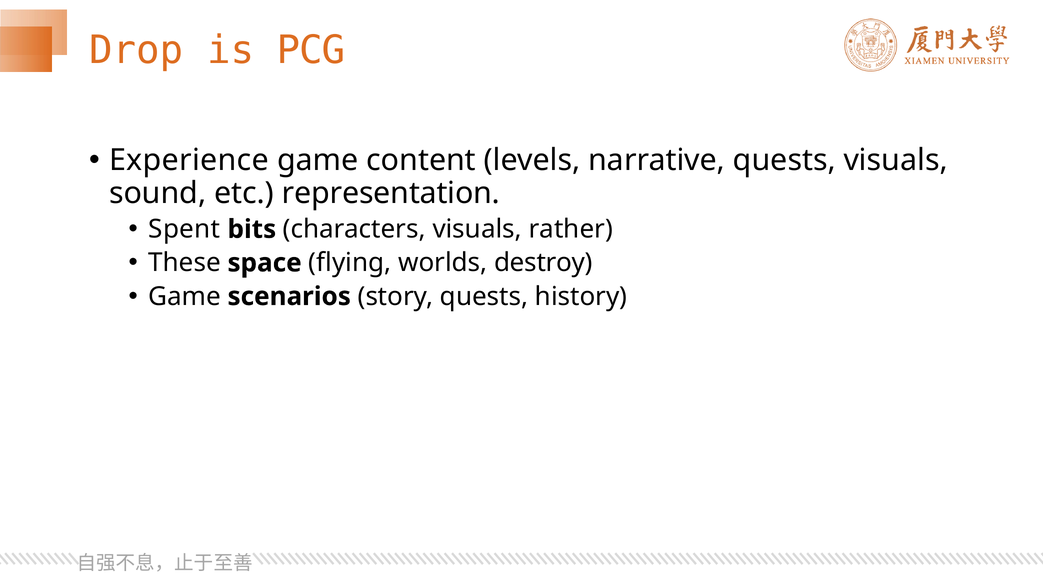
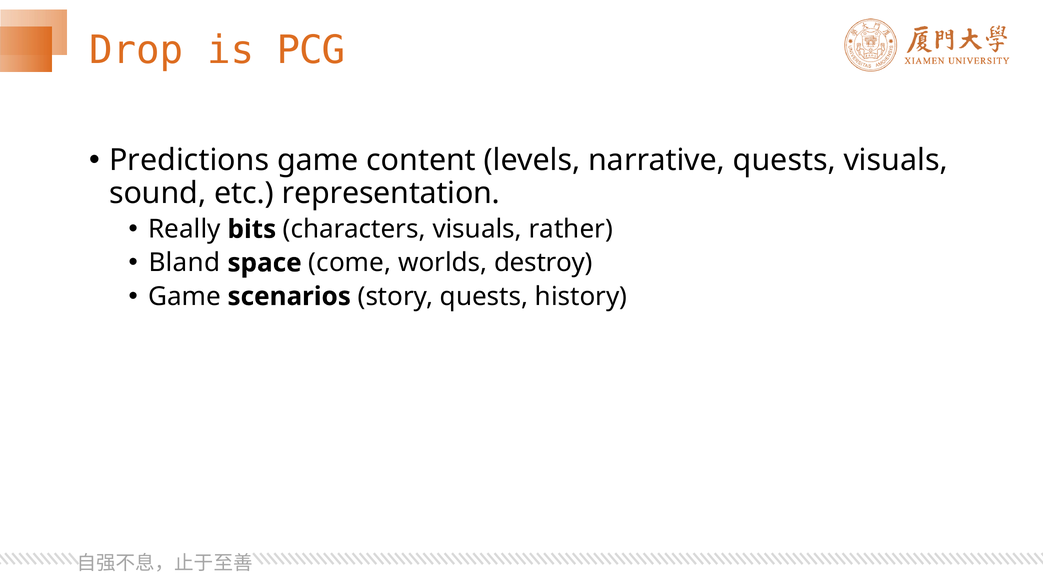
Experience: Experience -> Predictions (189, 160)
Spent: Spent -> Really (184, 229)
These: These -> Bland (184, 263)
flying: flying -> come (350, 263)
